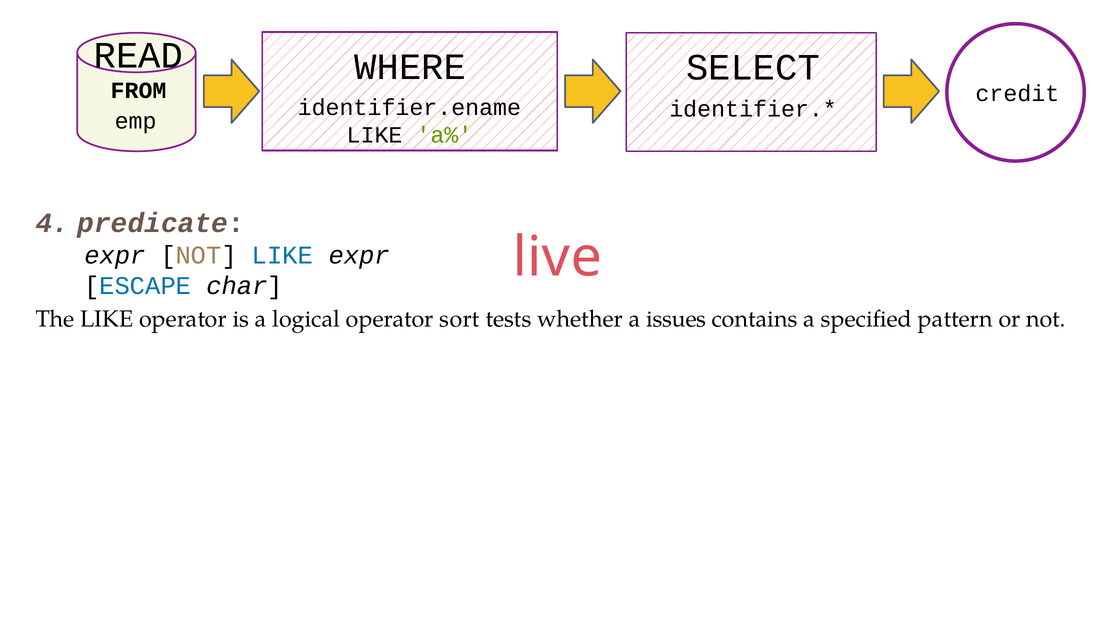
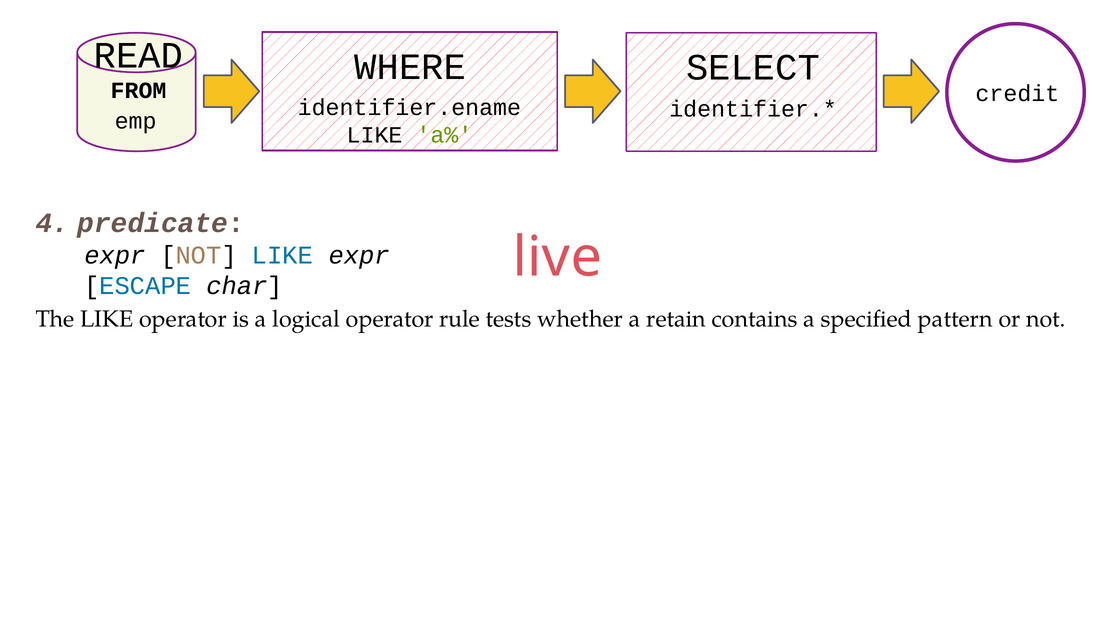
sort: sort -> rule (460, 319)
issues: issues -> retain (676, 319)
